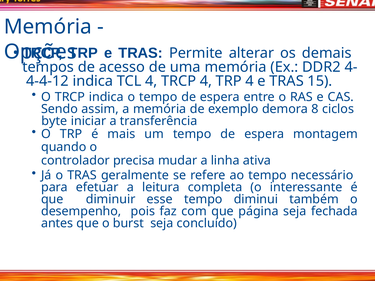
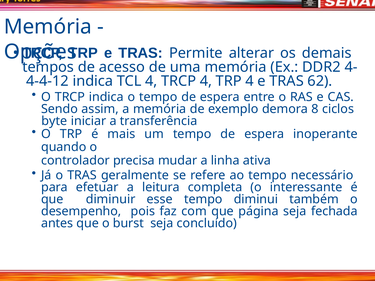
15: 15 -> 62 (320, 81)
montagem: montagem -> inoperante (325, 134)
